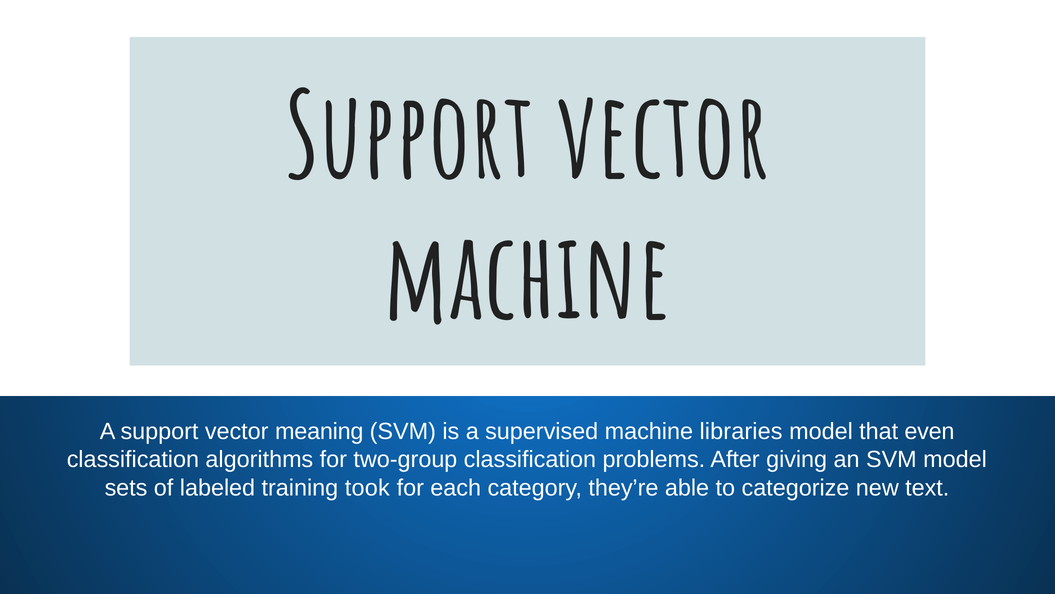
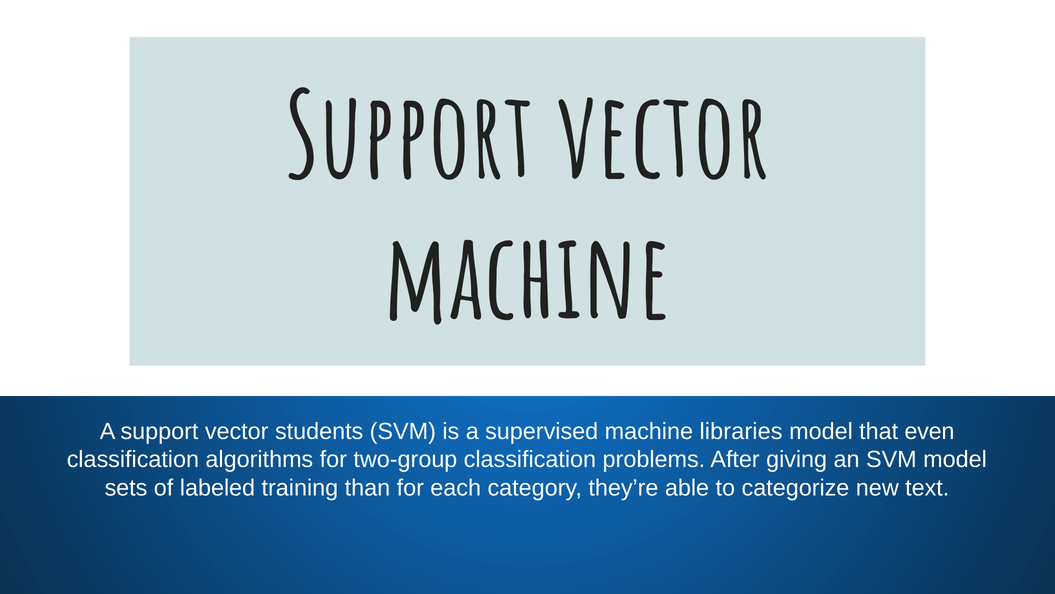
meaning: meaning -> students (319, 431)
took: took -> than (367, 487)
